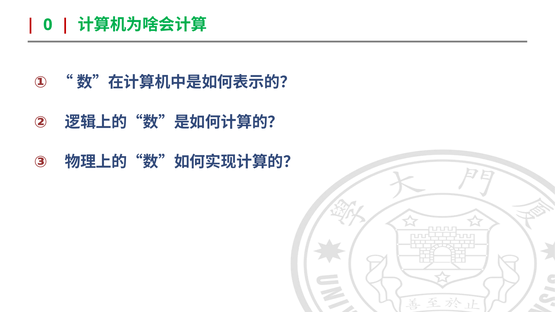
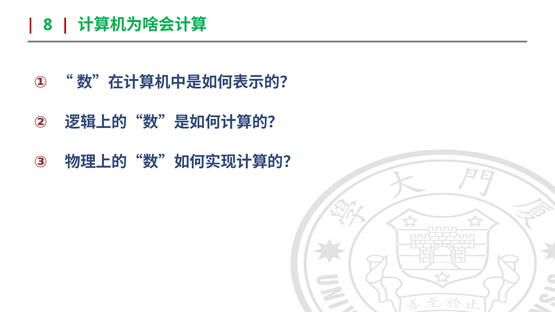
0: 0 -> 8 (48, 25)
